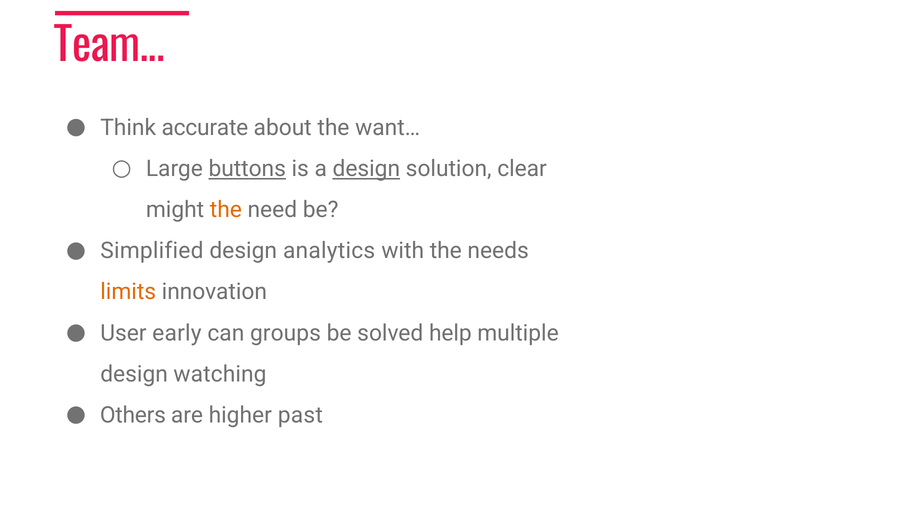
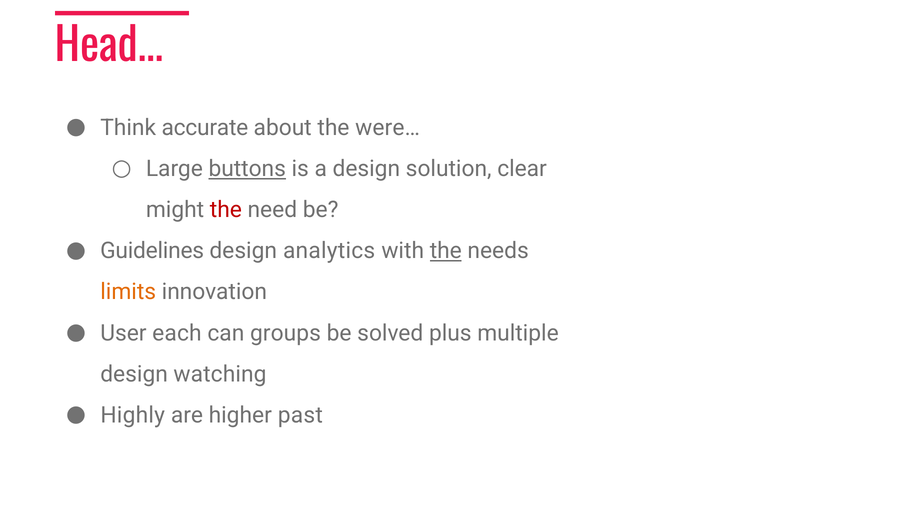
Team: Team -> Head (109, 46)
want…: want… -> were… (388, 128)
design underline: present -> none (366, 169)
the colour: orange -> red (226, 210)
Simplified: Simplified -> Guidelines (152, 251)
the underline: none -> present (446, 251)
early: early -> each (177, 333)
help: help -> plus (450, 333)
Others: Others -> Highly (133, 415)
